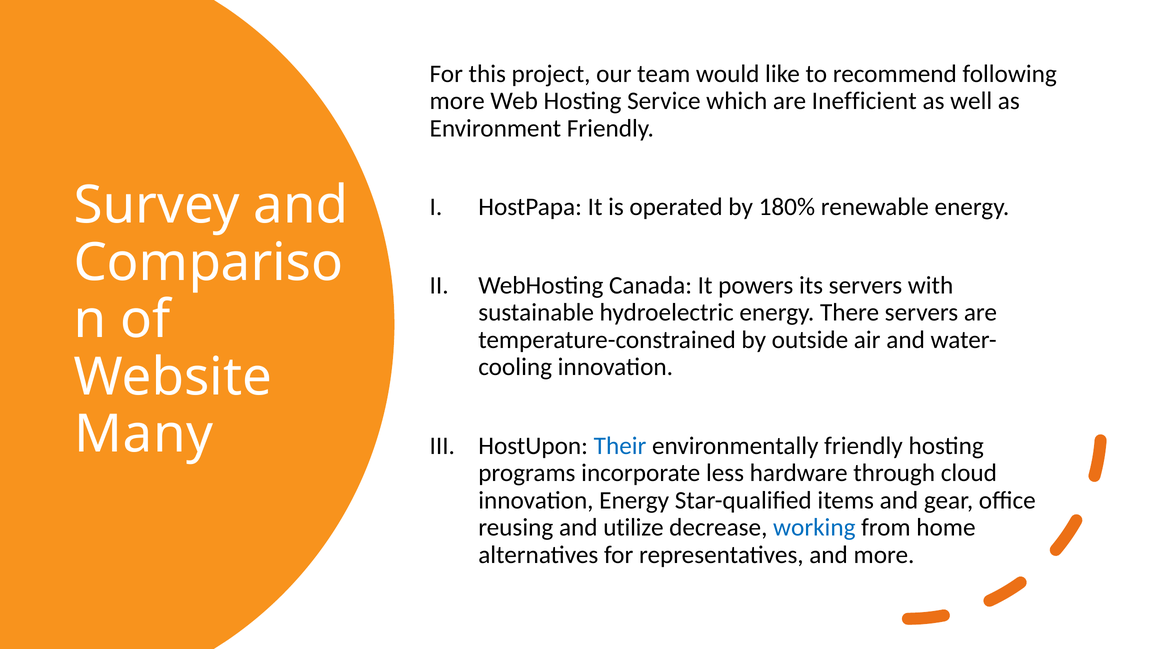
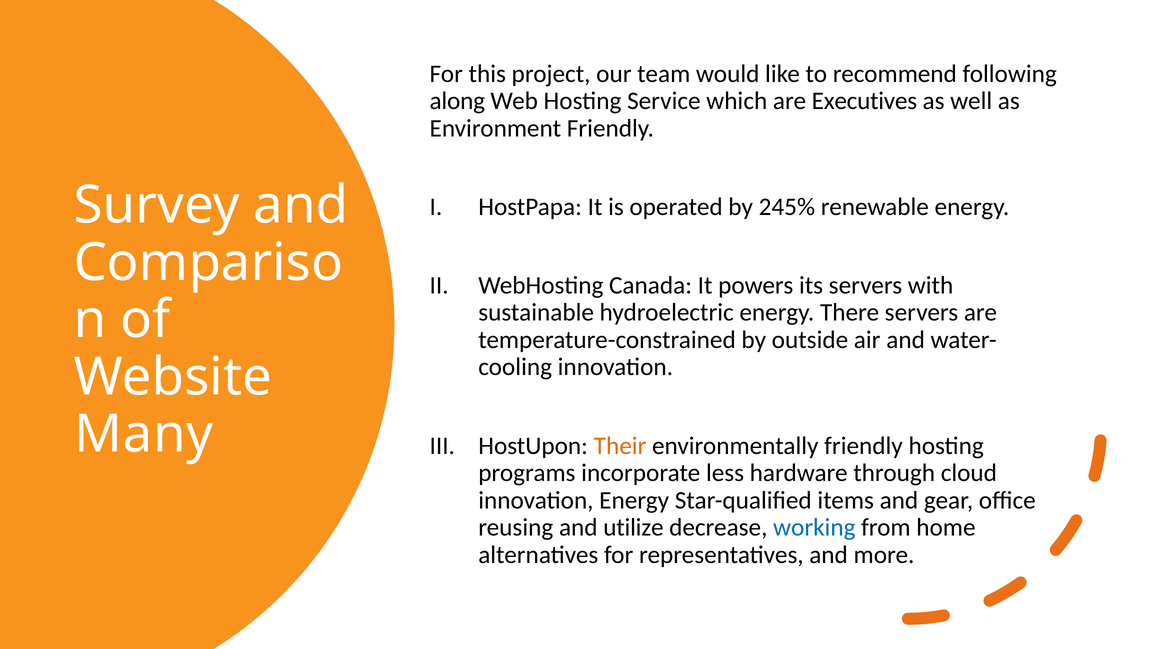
more: more -> along (457, 101)
Inefficient: Inefficient -> Executives (864, 101)
180%: 180% -> 245% (787, 207)
Their colour: blue -> orange (620, 446)
